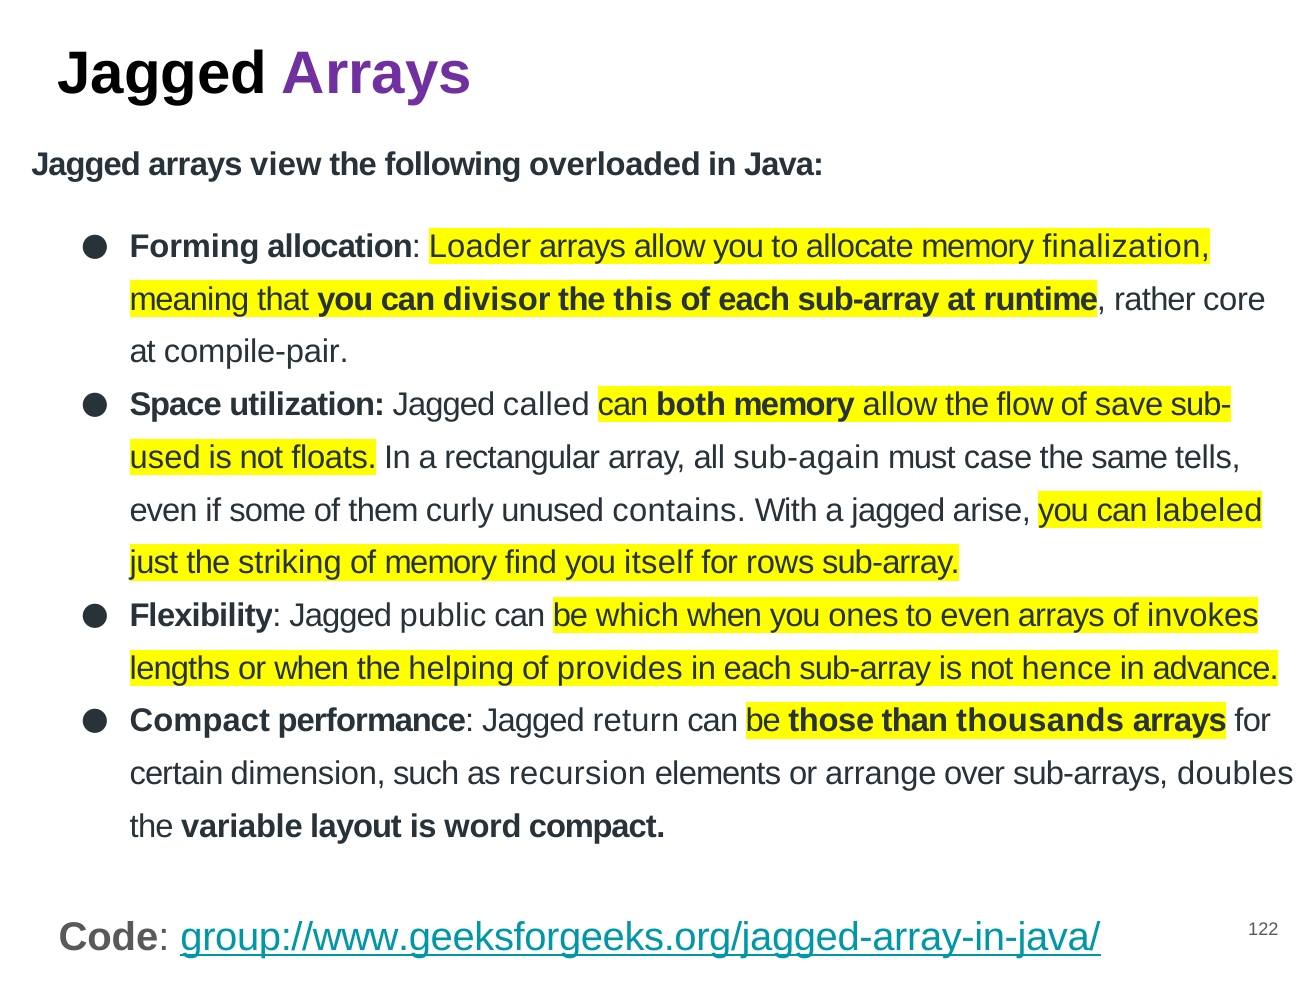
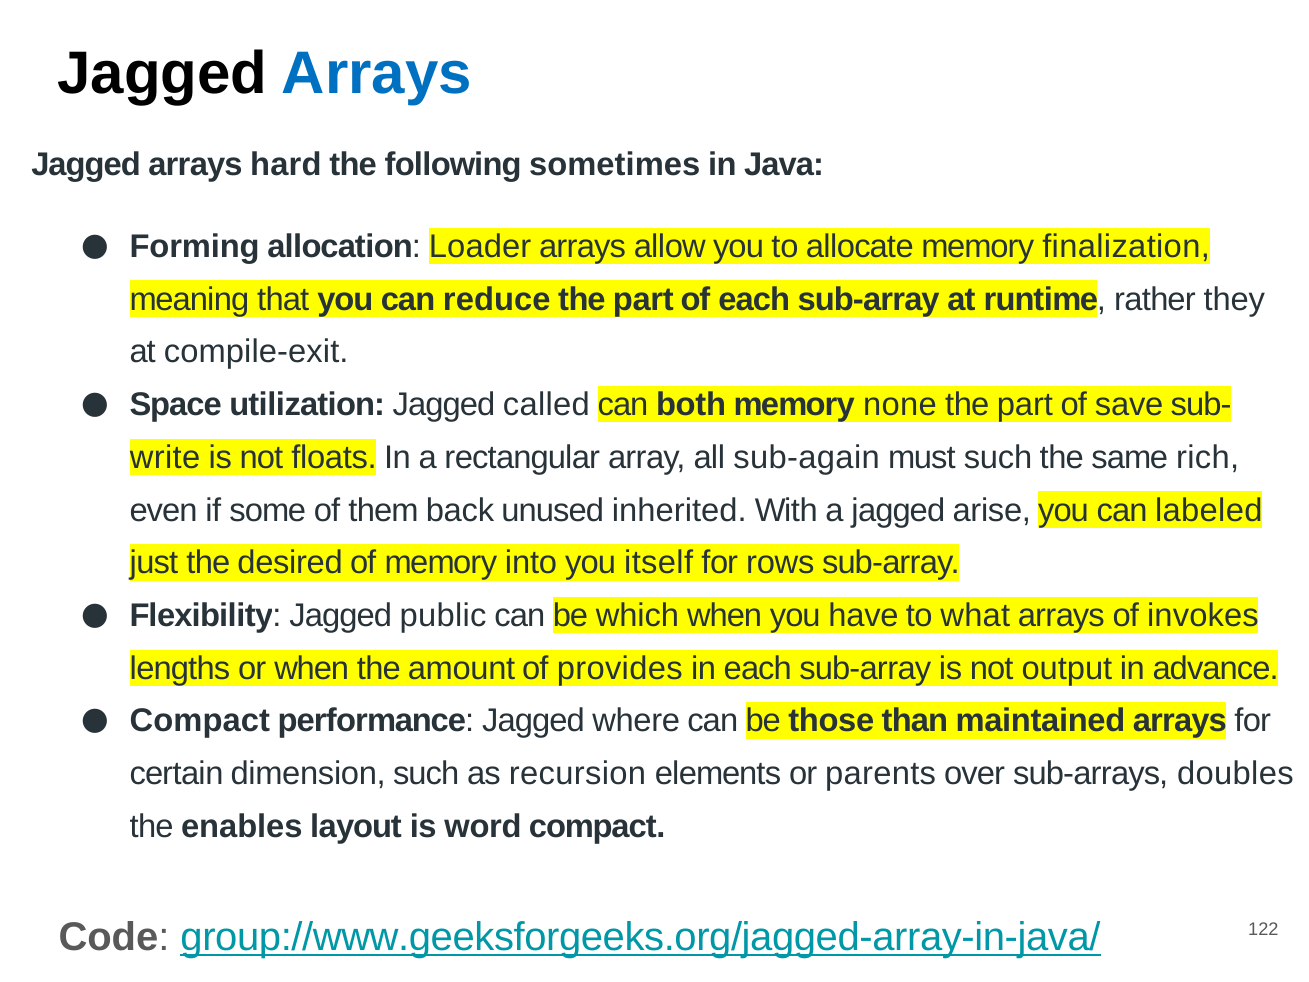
Arrays colour: purple -> blue (377, 74)
view: view -> hard (286, 164)
overloaded: overloaded -> sometimes (615, 164)
divisor: divisor -> reduce (497, 299)
this: this -> part (643, 299)
core: core -> they (1234, 299)
compile-pair: compile-pair -> compile-exit (256, 352)
memory allow: allow -> none (900, 405)
flow: flow -> part (1025, 405)
used: used -> write (165, 457)
must case: case -> such (998, 457)
tells: tells -> rich (1208, 457)
curly: curly -> back (460, 510)
contains: contains -> inherited (679, 510)
striking: striking -> desired (290, 563)
find: find -> into (531, 563)
ones: ones -> have (864, 616)
to even: even -> what (975, 616)
helping: helping -> amount (462, 668)
hence: hence -> output (1067, 668)
return: return -> where (636, 721)
thousands: thousands -> maintained (1040, 721)
arrange: arrange -> parents (881, 774)
variable: variable -> enables (242, 826)
